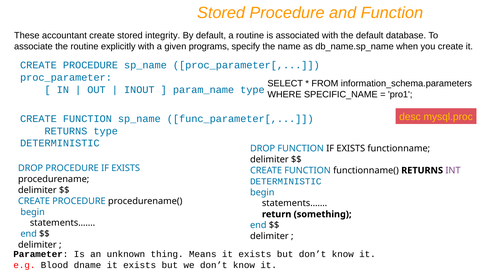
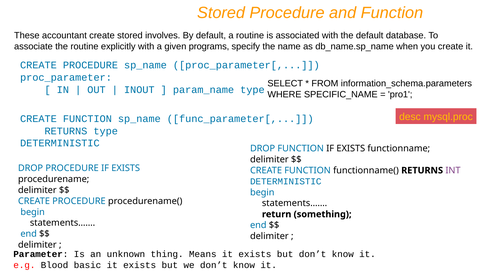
integrity: integrity -> involves (163, 36)
dname: dname -> basic (87, 266)
